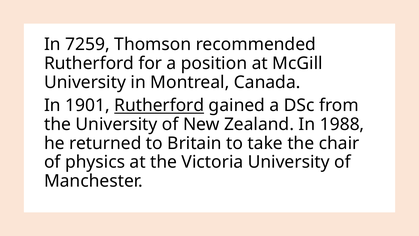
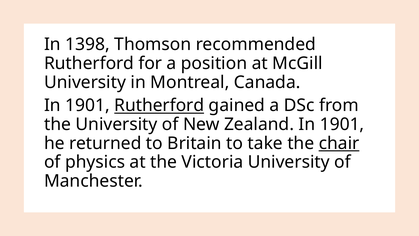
7259: 7259 -> 1398 (88, 44)
Zealand In 1988: 1988 -> 1901 (342, 124)
chair underline: none -> present (339, 143)
